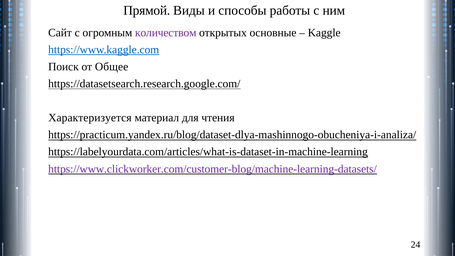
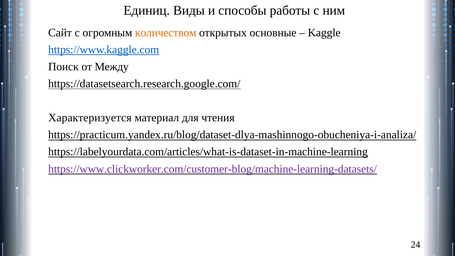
Прямой: Прямой -> Единиц (147, 10)
количеством colour: purple -> orange (166, 33)
Общее: Общее -> Между (112, 67)
